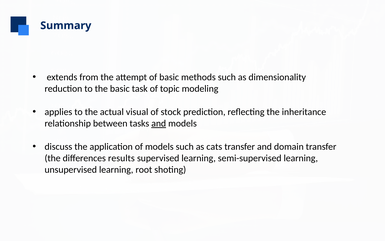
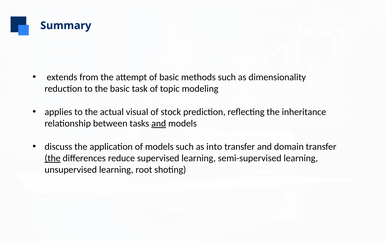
cats: cats -> into (214, 146)
the underline: none -> present (53, 158)
results: results -> reduce (121, 158)
